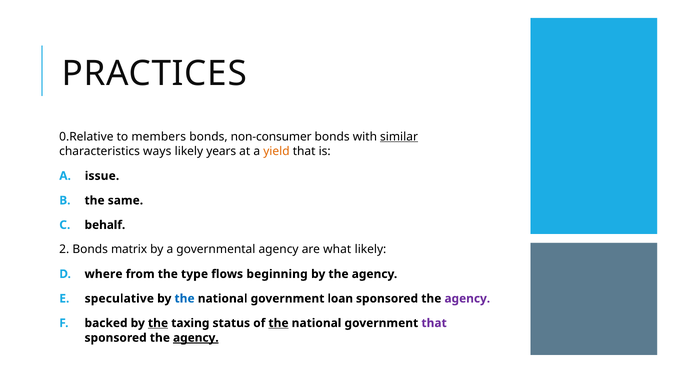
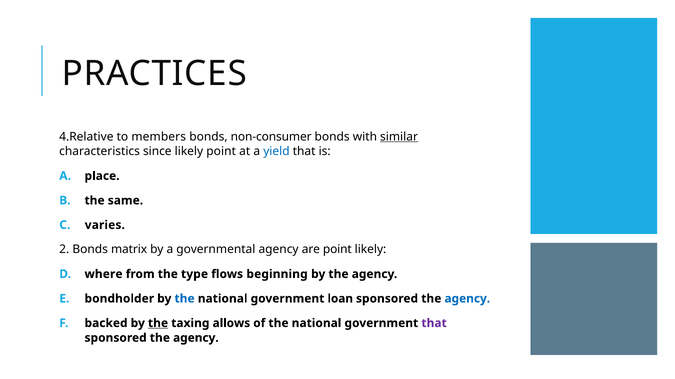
0.Relative: 0.Relative -> 4.Relative (86, 137)
ways: ways -> since (157, 152)
likely years: years -> point (221, 152)
yield colour: orange -> blue (276, 152)
issue: issue -> place (102, 176)
behalf: behalf -> varies (105, 225)
are what: what -> point (337, 250)
speculative: speculative -> bondholder (119, 299)
agency colour: purple -> blue (467, 299)
status: status -> allows (231, 324)
the underline: present -> none (278, 324)
agency underline: present -> none (196, 338)
